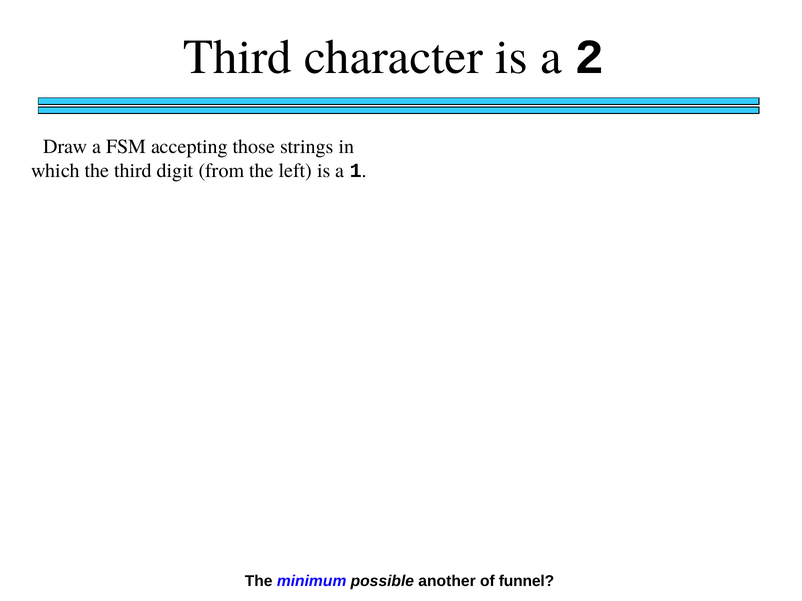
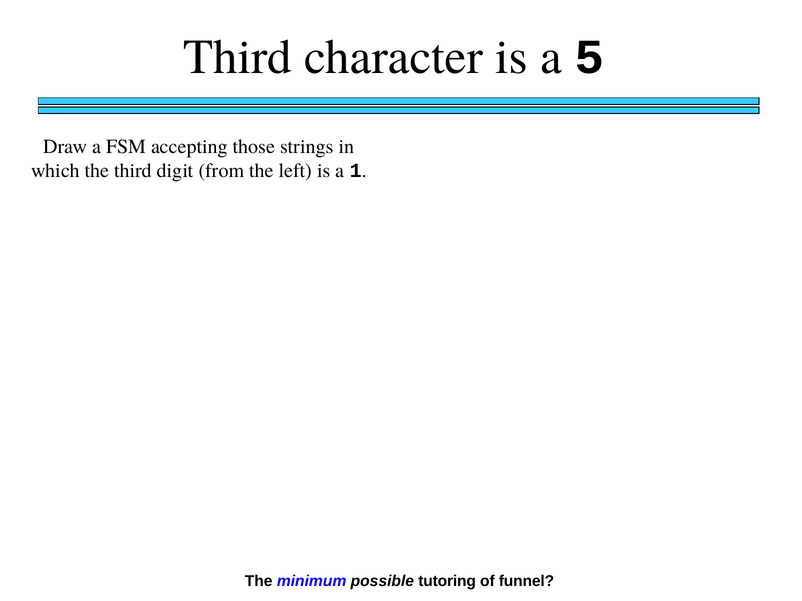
2: 2 -> 5 (589, 57)
another: another -> tutoring (447, 582)
